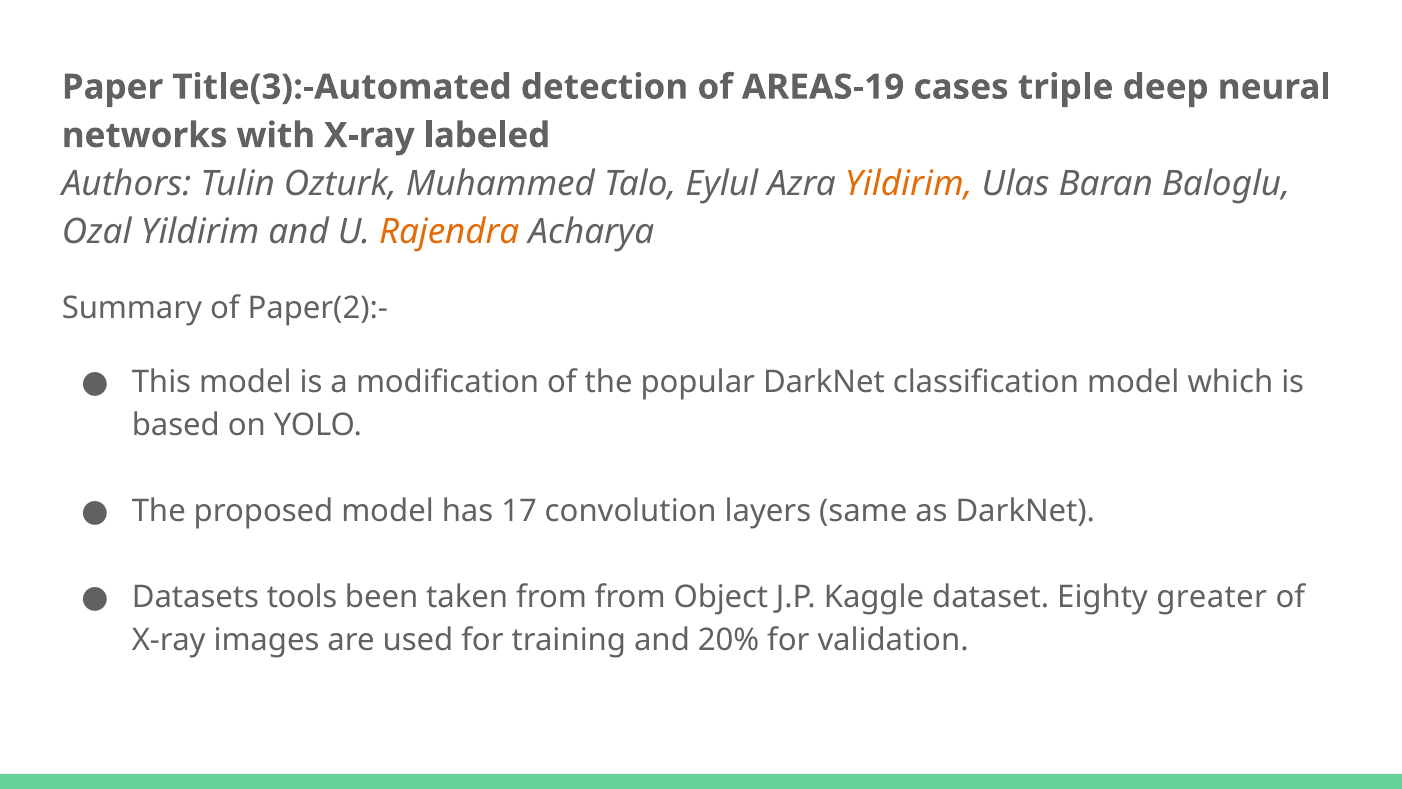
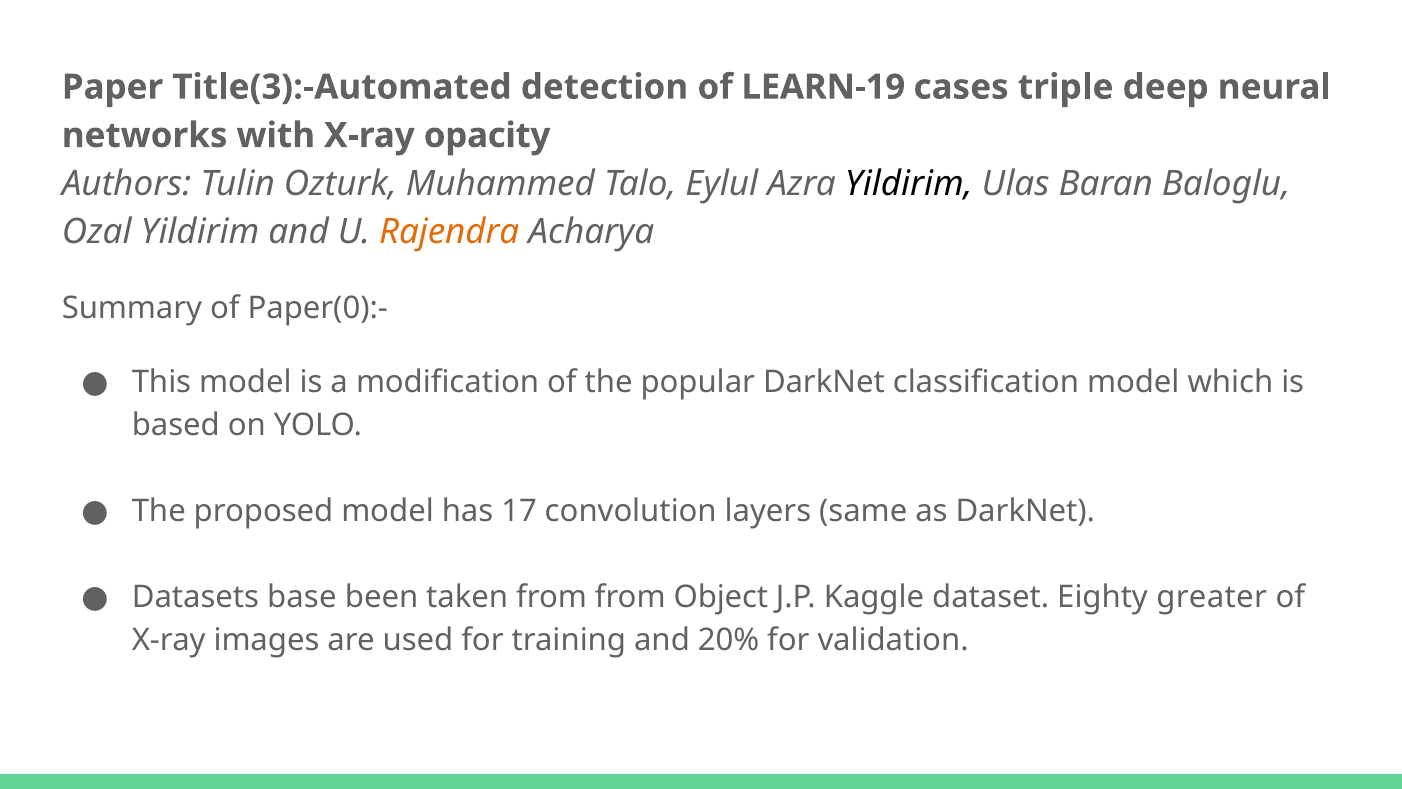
AREAS-19: AREAS-19 -> LEARN-19 (823, 87)
labeled: labeled -> opacity (487, 135)
Yildirim colour: orange -> black (909, 184)
Paper(2):-: Paper(2):- -> Paper(0):- (318, 308)
tools: tools -> base (302, 597)
